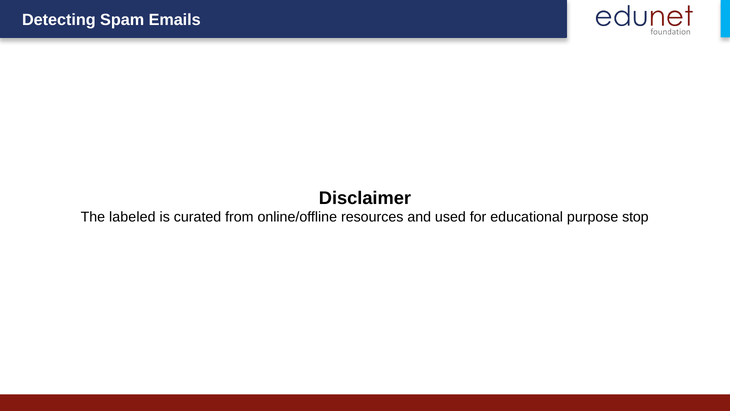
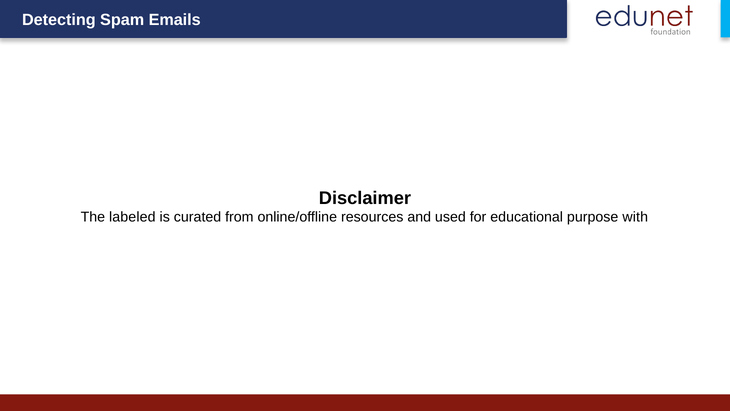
stop: stop -> with (635, 217)
